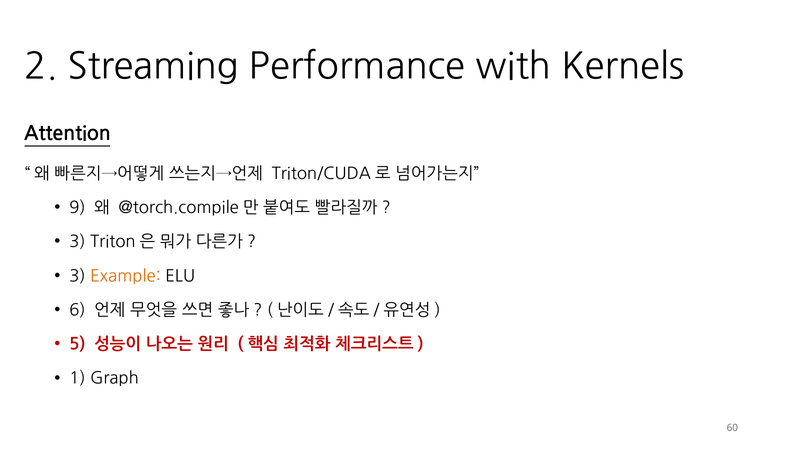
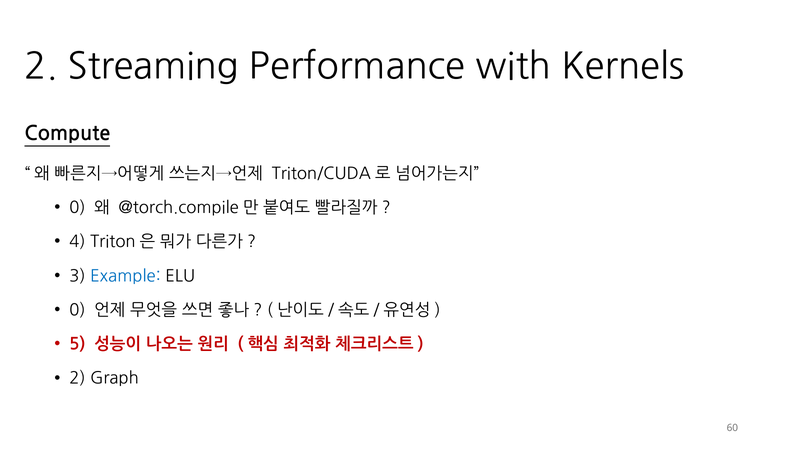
Attention: Attention -> Compute (67, 134)
9: 9 -> 0 (77, 208)
3: 3 -> 4 (77, 242)
Example colour: orange -> blue (125, 276)
6: 6 -> 0 (77, 310)
1: 1 -> 2 (77, 379)
